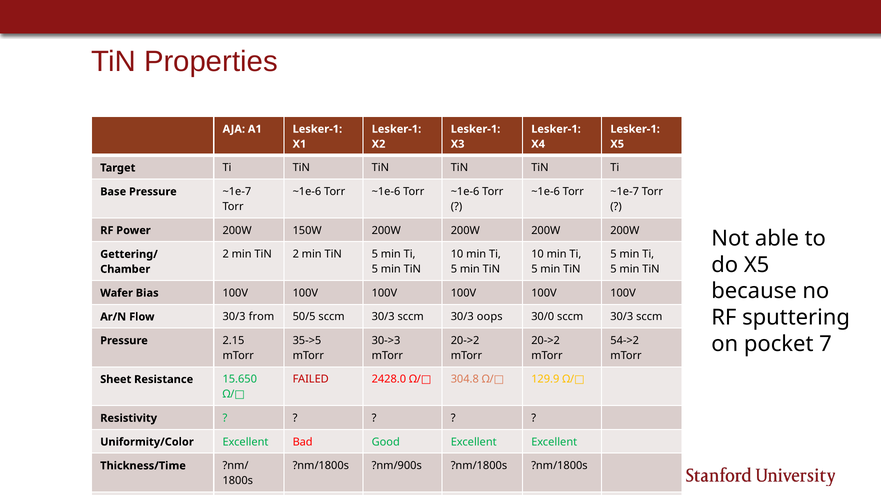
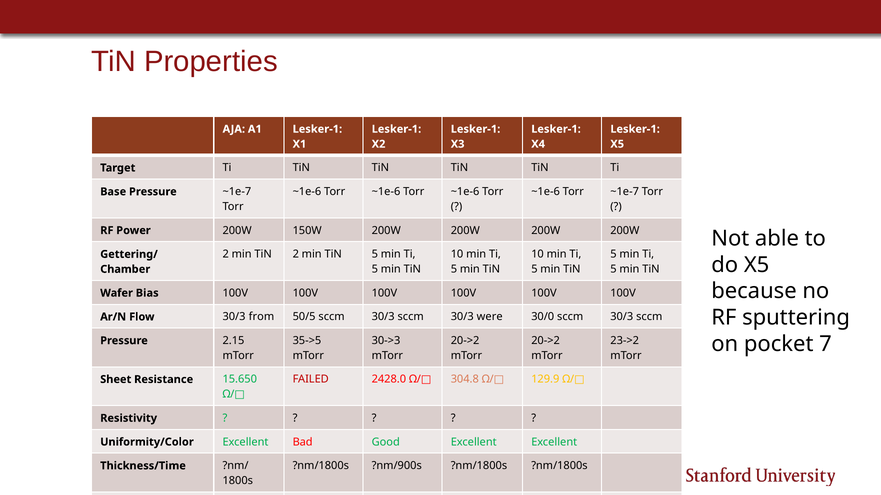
oops: oops -> were (490, 317)
54->2: 54->2 -> 23->2 (625, 341)
